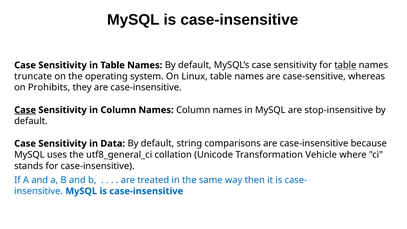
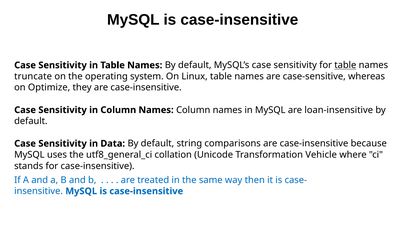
Prohibits: Prohibits -> Optimize (49, 88)
Case underline: present -> none (25, 110)
stop-insensitive: stop-insensitive -> loan-insensitive (339, 110)
